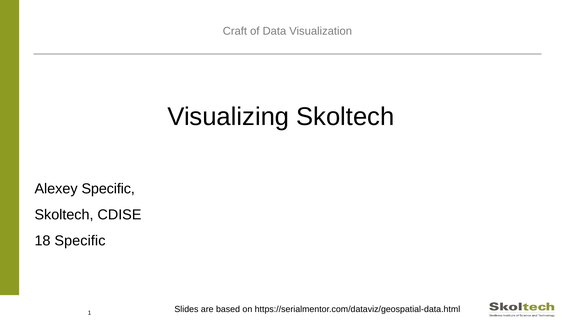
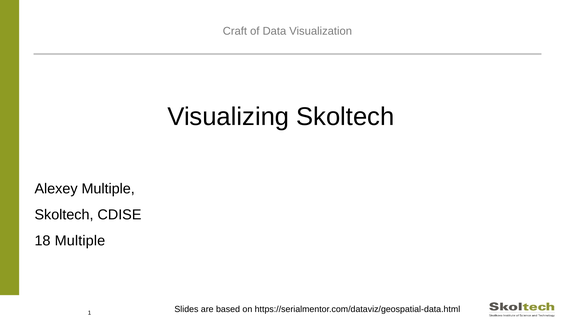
Alexey Specific: Specific -> Multiple (108, 188)
18 Specific: Specific -> Multiple (80, 240)
